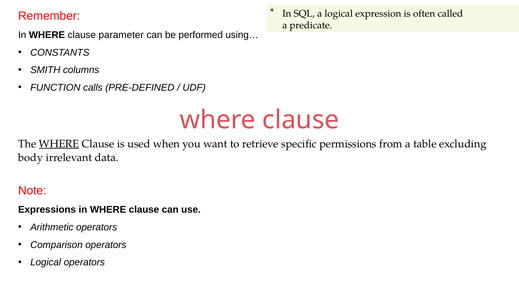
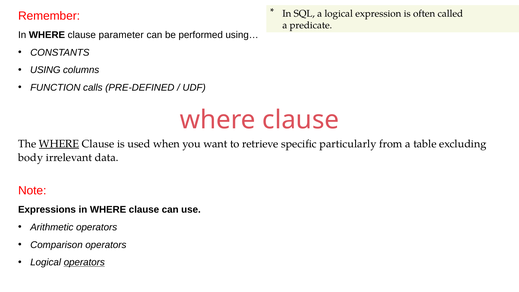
SMITH: SMITH -> USING (45, 70)
permissions: permissions -> particularly (348, 144)
operators underline: none -> present (84, 262)
